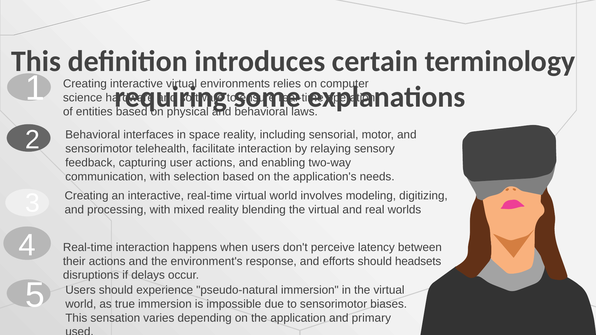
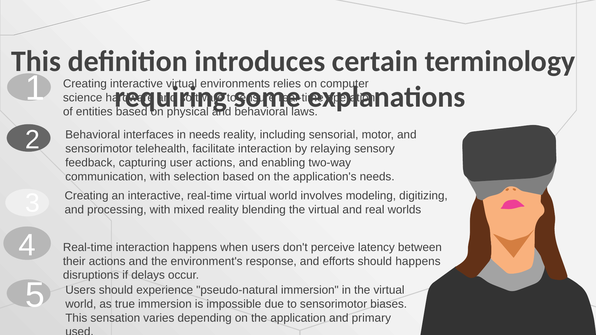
in space: space -> needs (205, 135)
should headsets: headsets -> happens (418, 261)
